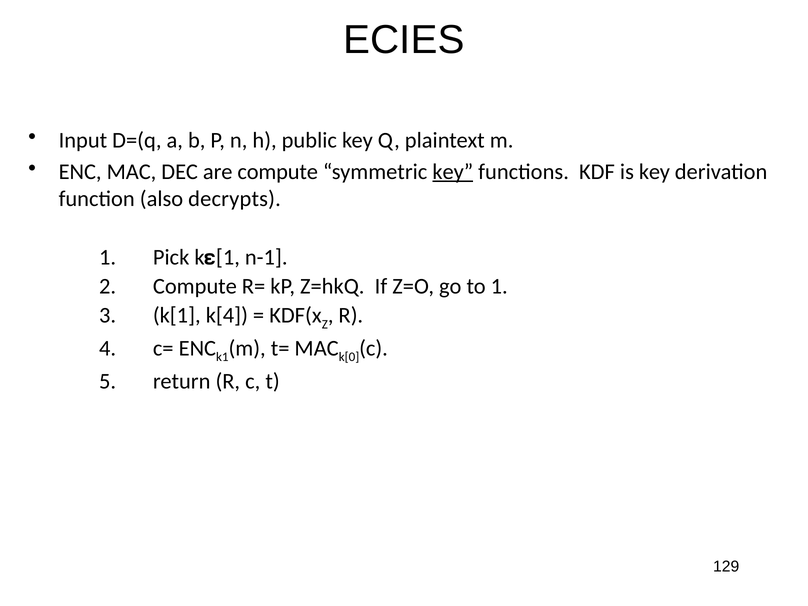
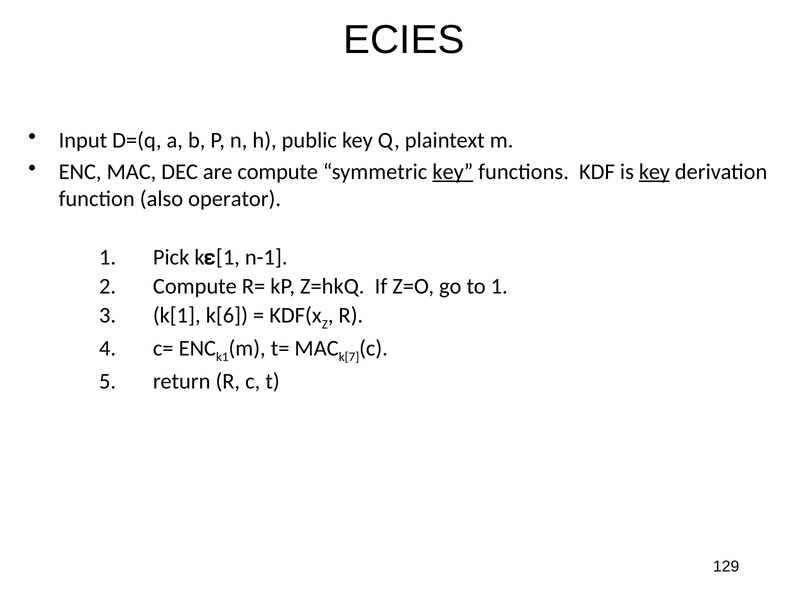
key underline: none -> present (654, 172)
decrypts: decrypts -> operator (235, 199)
k[4: k[4 -> k[6 (227, 316)
k[0: k[0 -> k[7 (349, 357)
